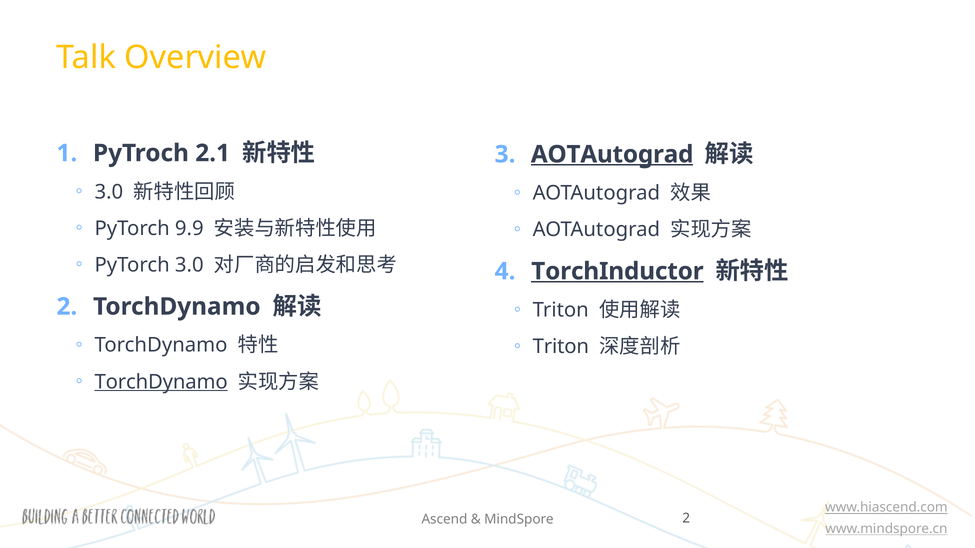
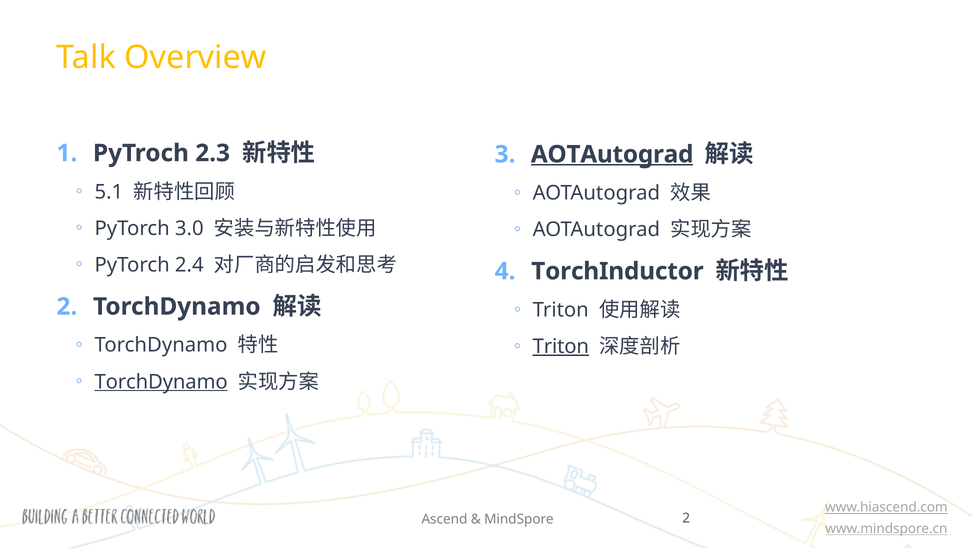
2.1: 2.1 -> 2.3 (213, 153)
3.0: 3.0 -> 5.1 (109, 192)
9.9: 9.9 -> 3.0 (189, 228)
PyTorch 3.0: 3.0 -> 2.4 (189, 265)
TorchInductor underline: present -> none (617, 271)
Triton underline: none -> present (561, 347)
